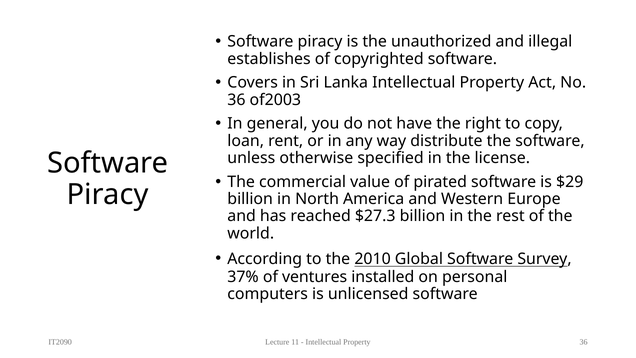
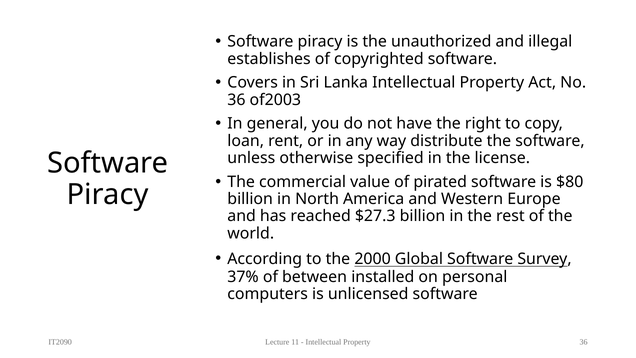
$29: $29 -> $80 (570, 182)
2010: 2010 -> 2000 (373, 259)
ventures: ventures -> between (315, 277)
